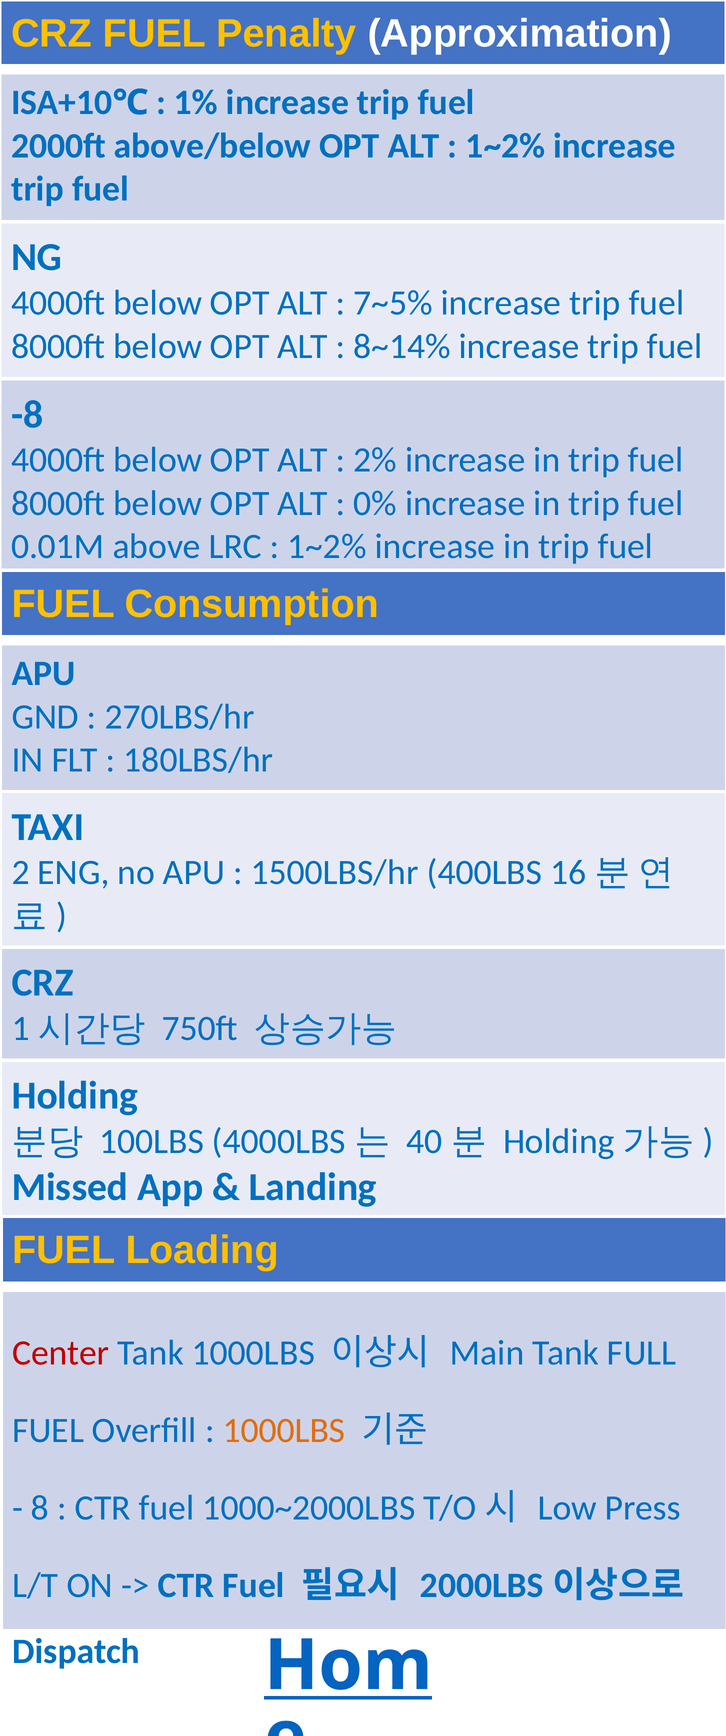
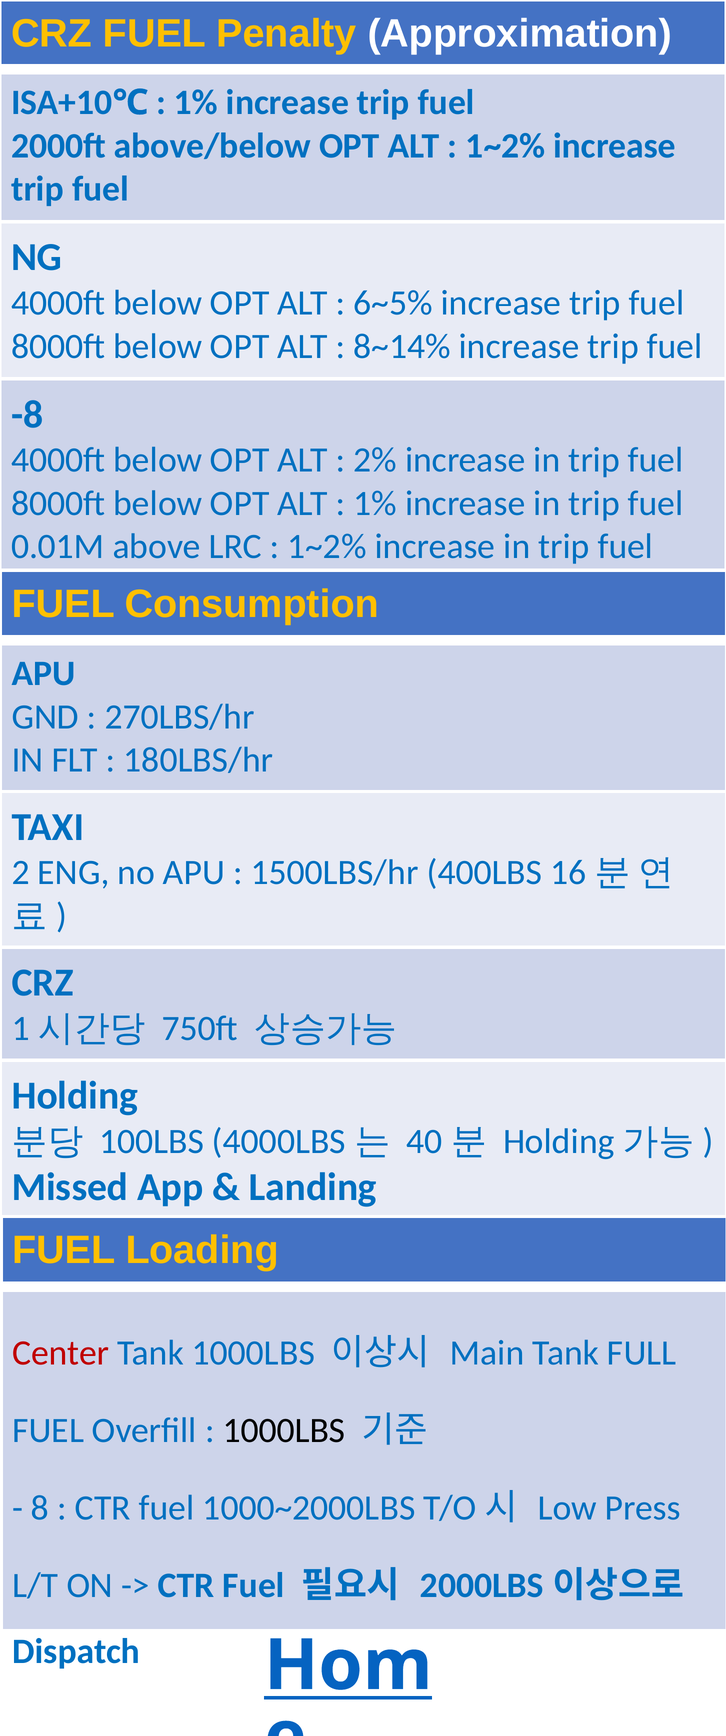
7~5%: 7~5% -> 6~5% (393, 303)
0%: 0% -> 1% (375, 504)
1000LBS colour: orange -> black (284, 1431)
